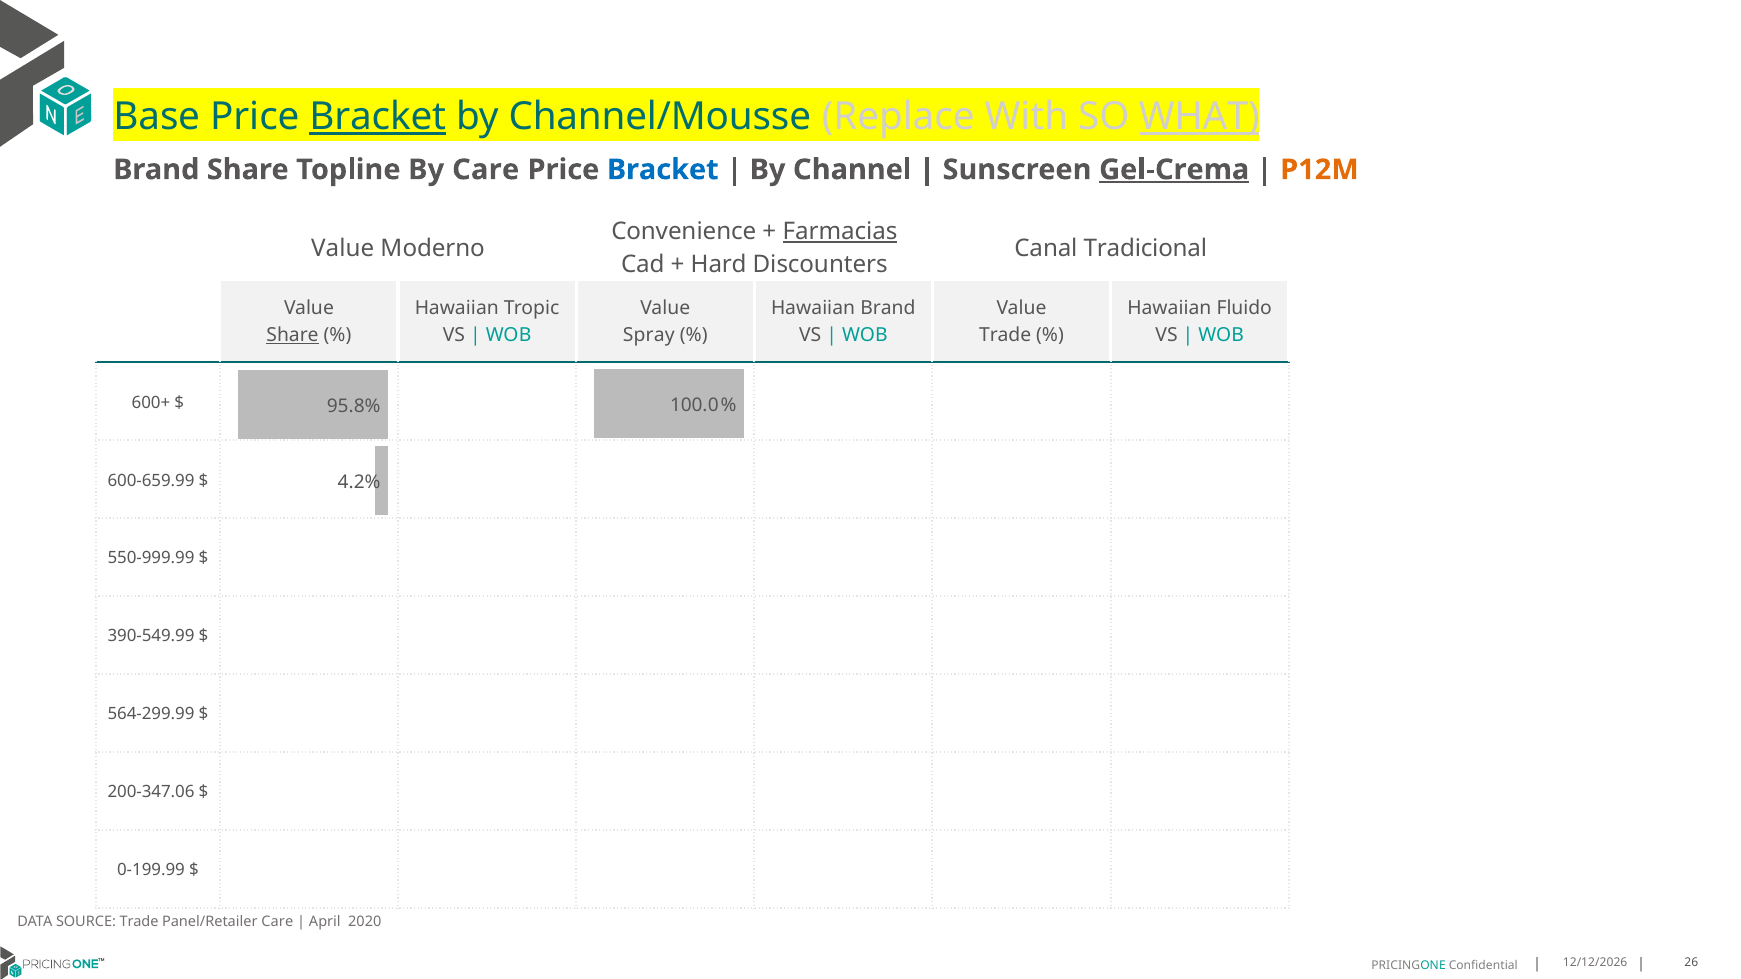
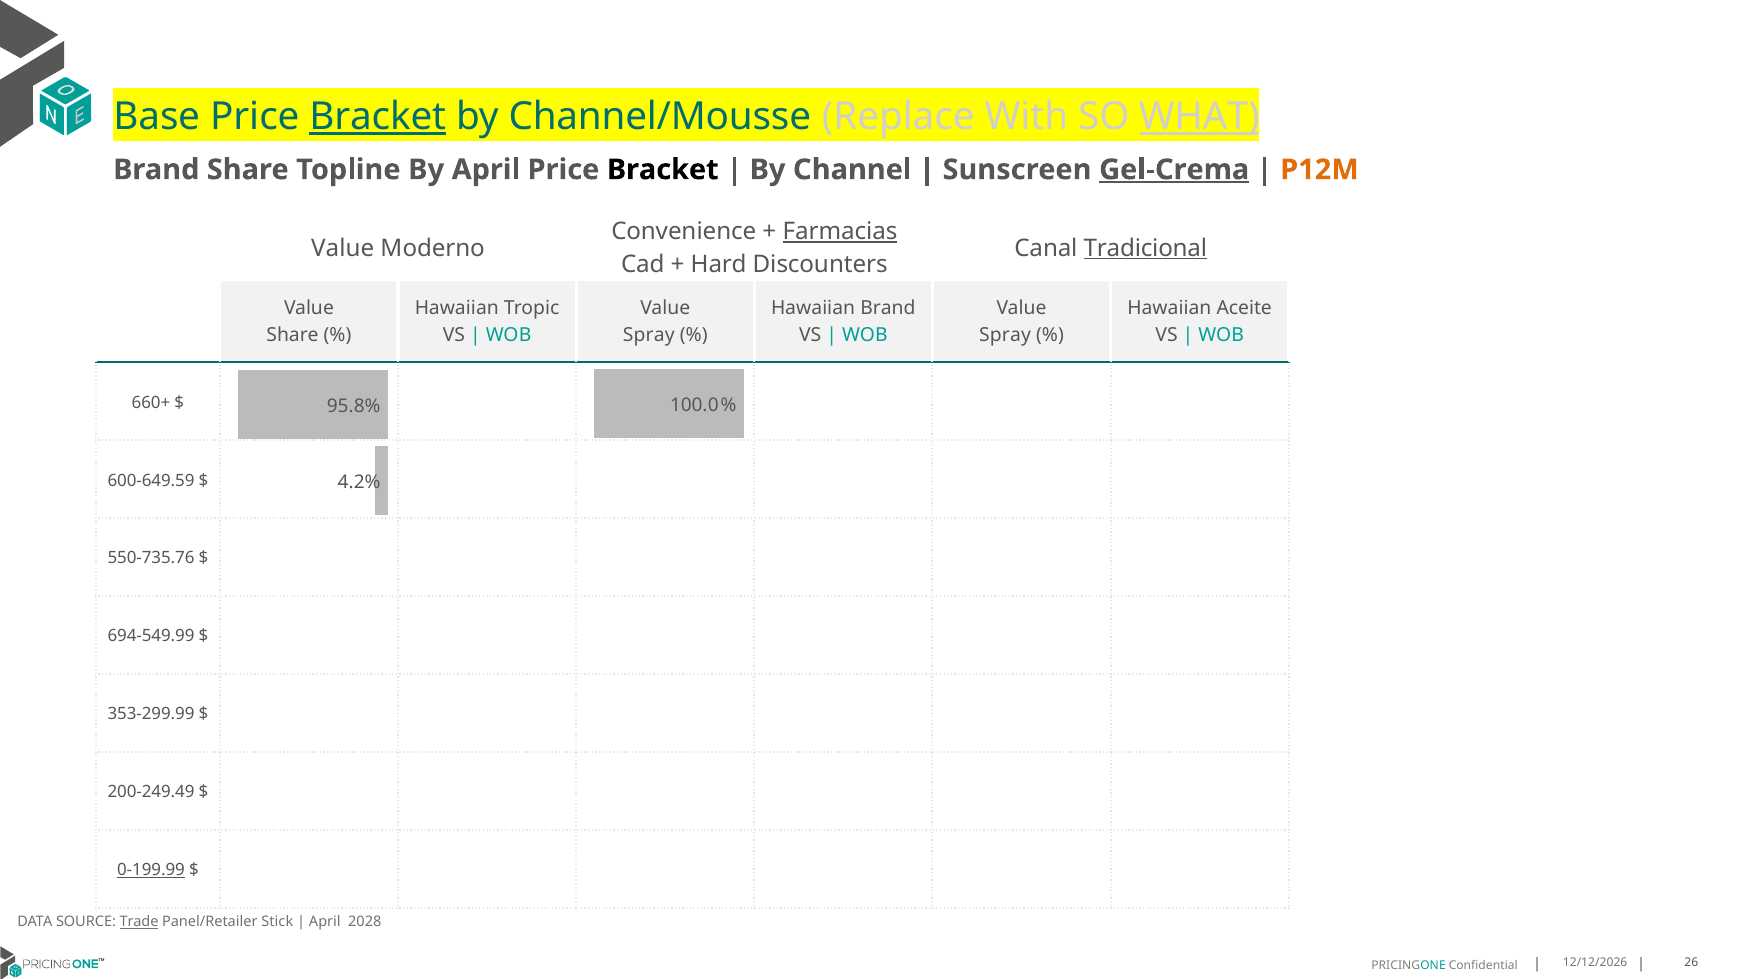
By Care: Care -> April (486, 170)
Bracket colour: blue -> black (663, 170)
Tradicional underline: none -> present (1145, 248)
Fluido: Fluido -> Aceite (1244, 309)
Share underline: present -> none (293, 335)
Trade: Trade -> Spray (1005, 335)
600+: 600+ -> 660+ (151, 403)
600-659.99: 600-659.99 -> 600-649.59 (151, 481)
550-999.99: 550-999.99 -> 550-735.76 (151, 559)
390-549.99: 390-549.99 -> 694-549.99 (151, 637)
564-299.99: 564-299.99 -> 353-299.99 (151, 715)
200-347.06: 200-347.06 -> 200-249.49 (151, 793)
0-199.99 underline: none -> present (151, 871)
Trade underline: none -> present (139, 922)
Panel/Retailer Care: Care -> Stick (277, 922)
2020: 2020 -> 2028 (365, 922)
